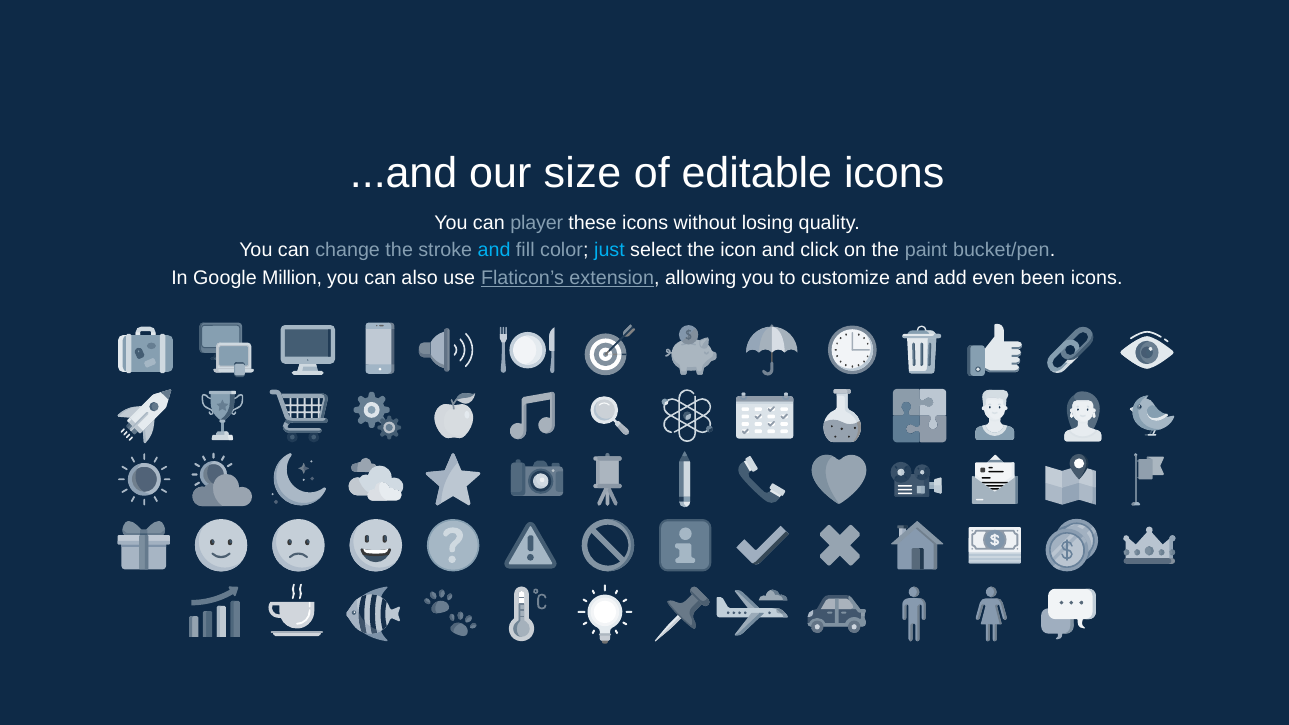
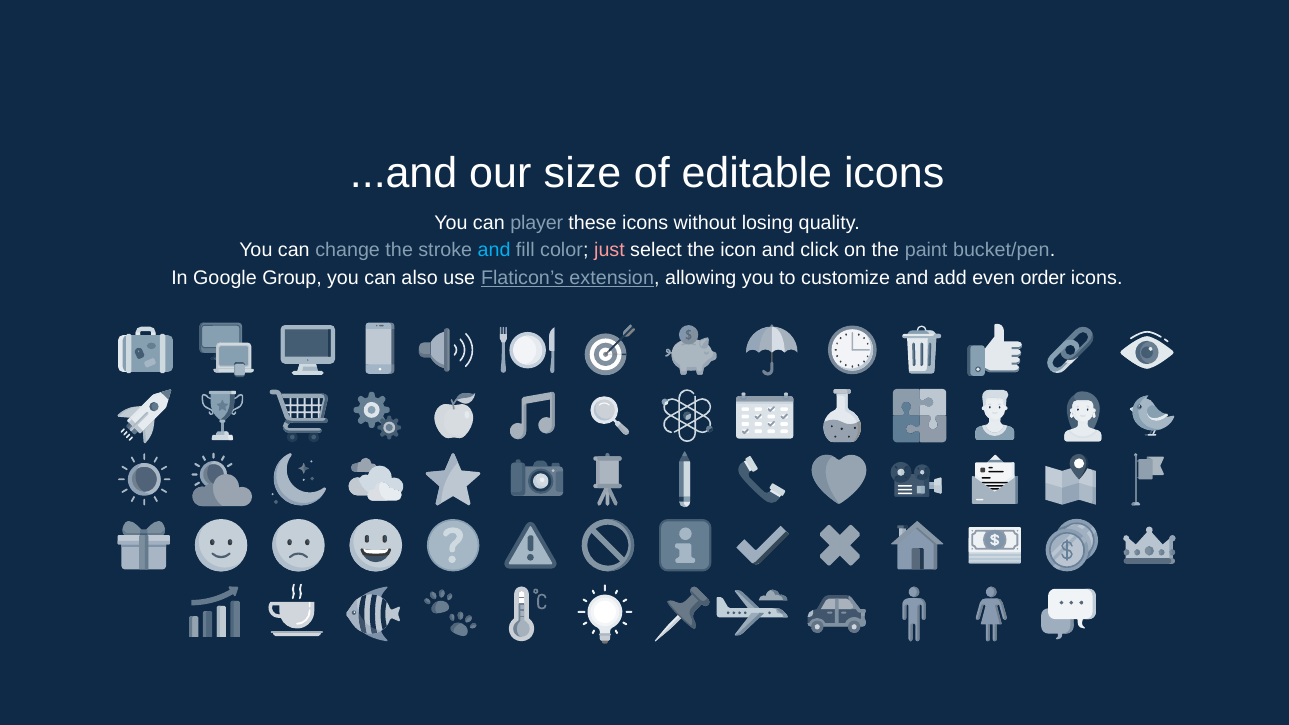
just colour: light blue -> pink (609, 250)
Million: Million -> Group (292, 278)
been: been -> order (1043, 278)
